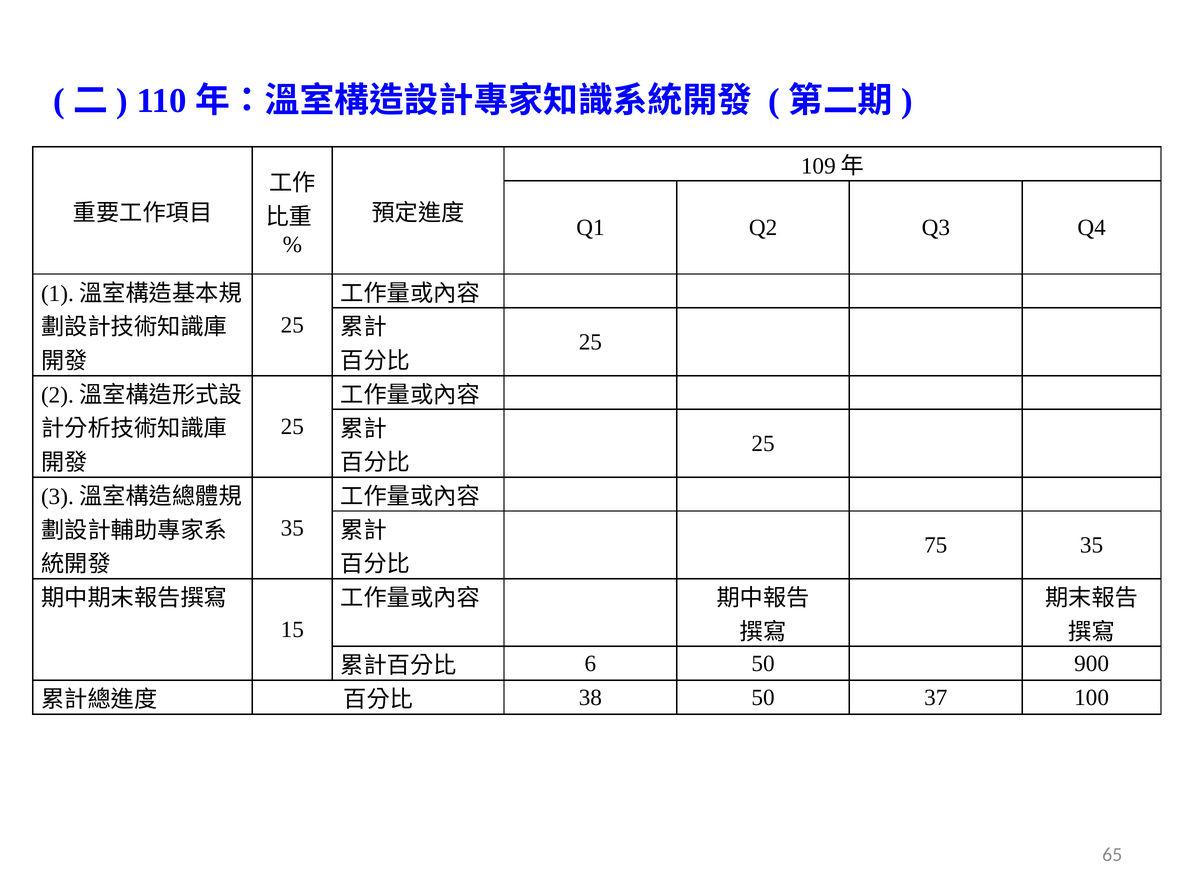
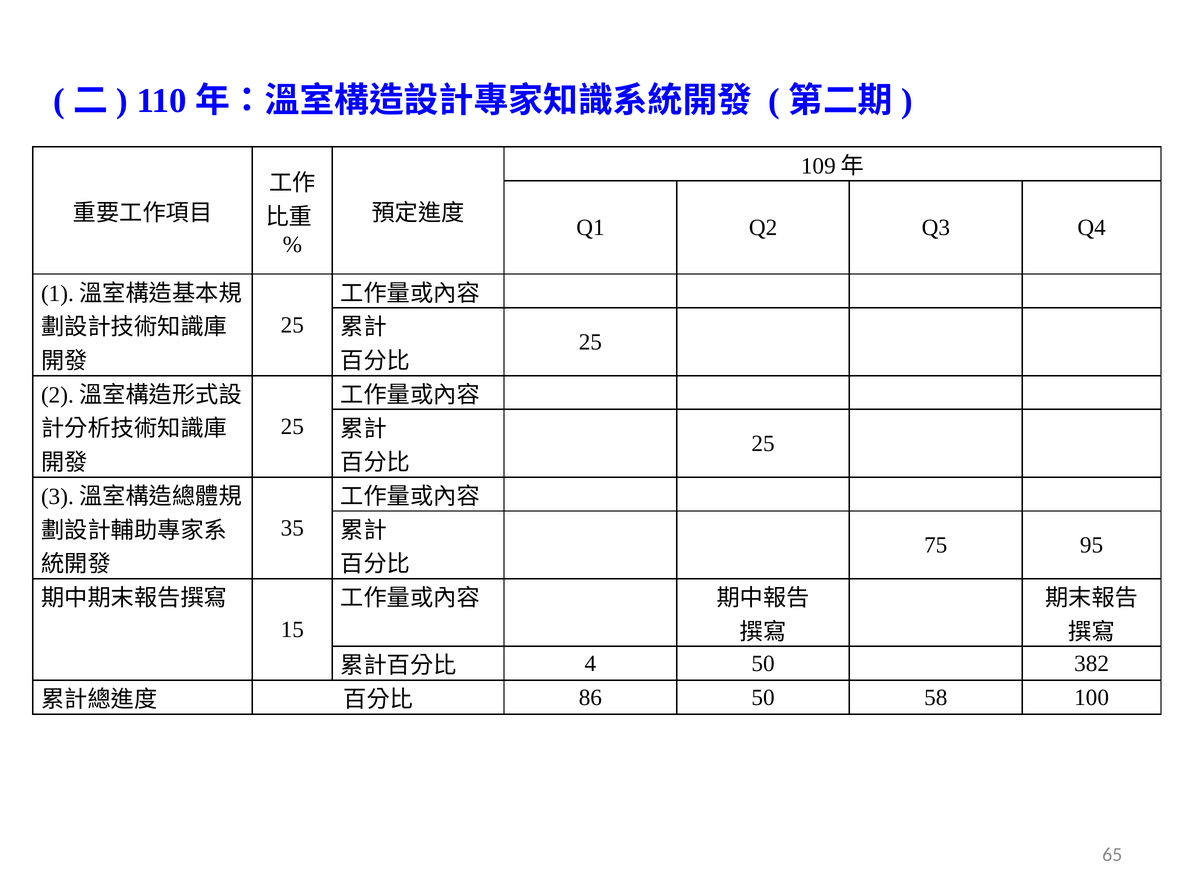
75 35: 35 -> 95 (1092, 545)
6: 6 -> 4 (590, 664)
900: 900 -> 382 (1092, 664)
38: 38 -> 86 (590, 698)
37: 37 -> 58 (936, 698)
